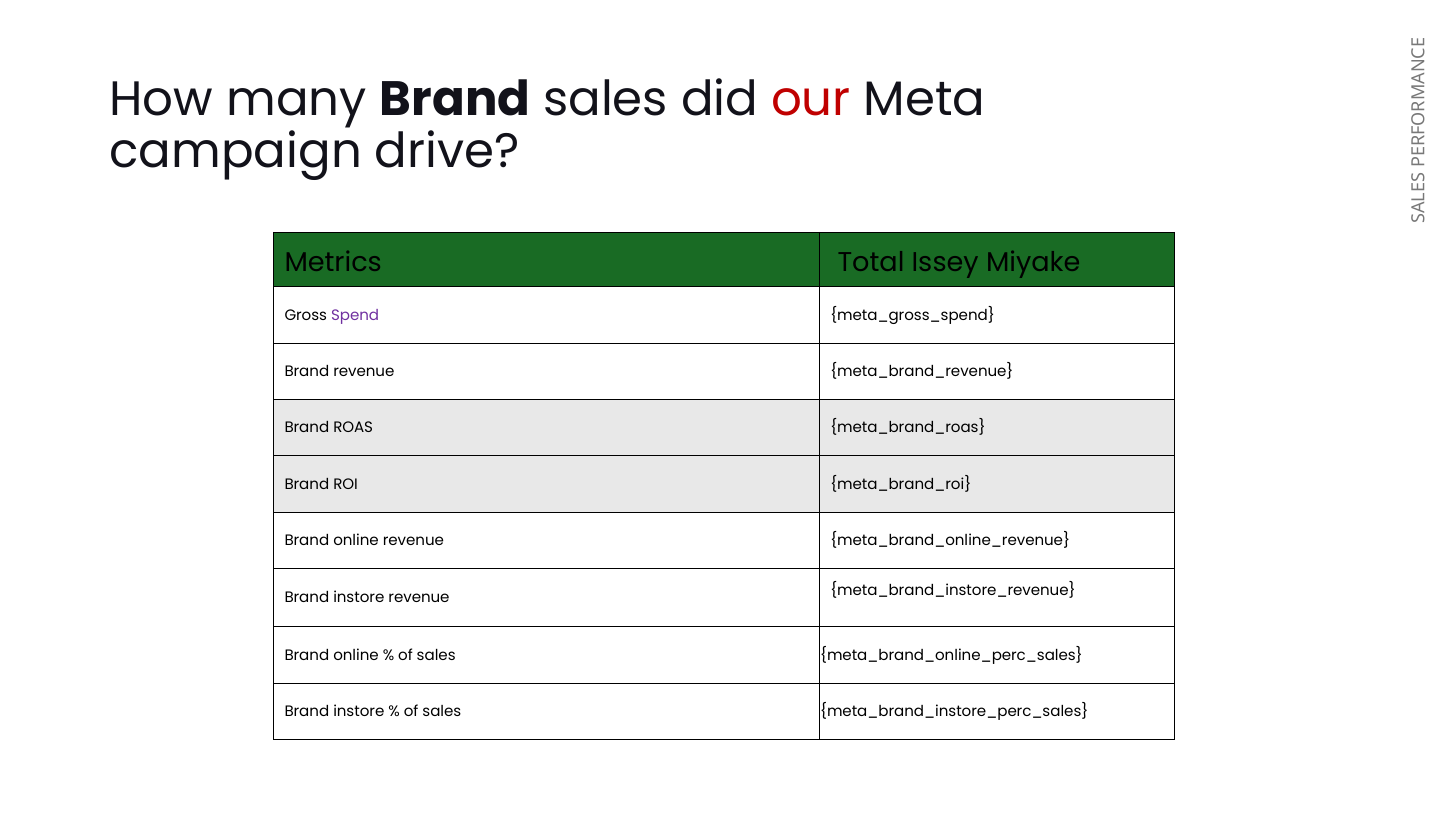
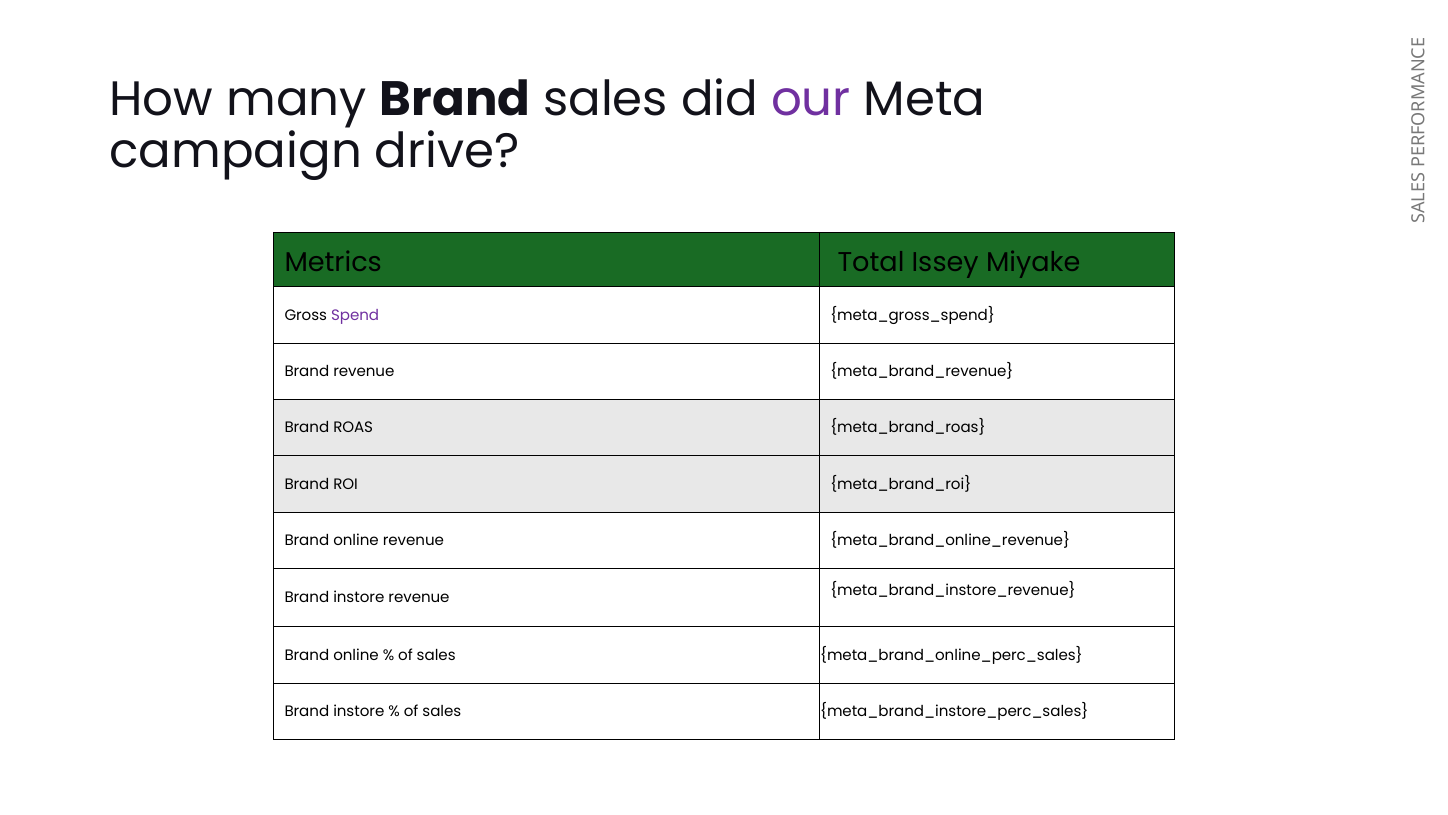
our colour: red -> purple (811, 100)
